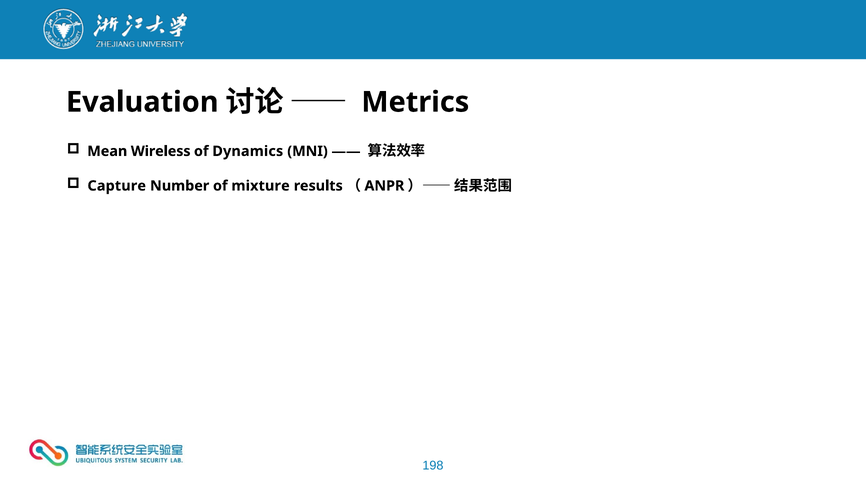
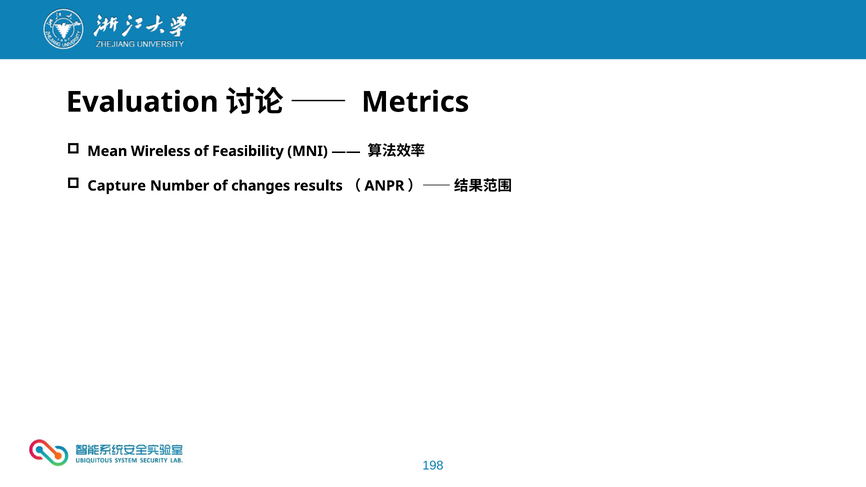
Dynamics: Dynamics -> Feasibility (248, 151)
mixture: mixture -> changes (261, 186)
